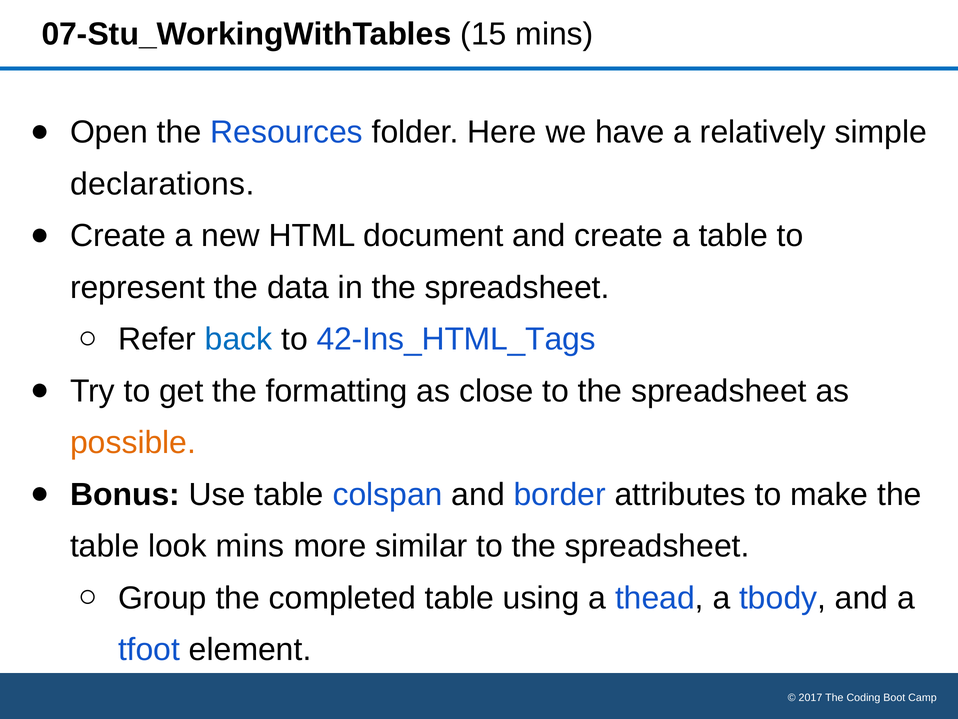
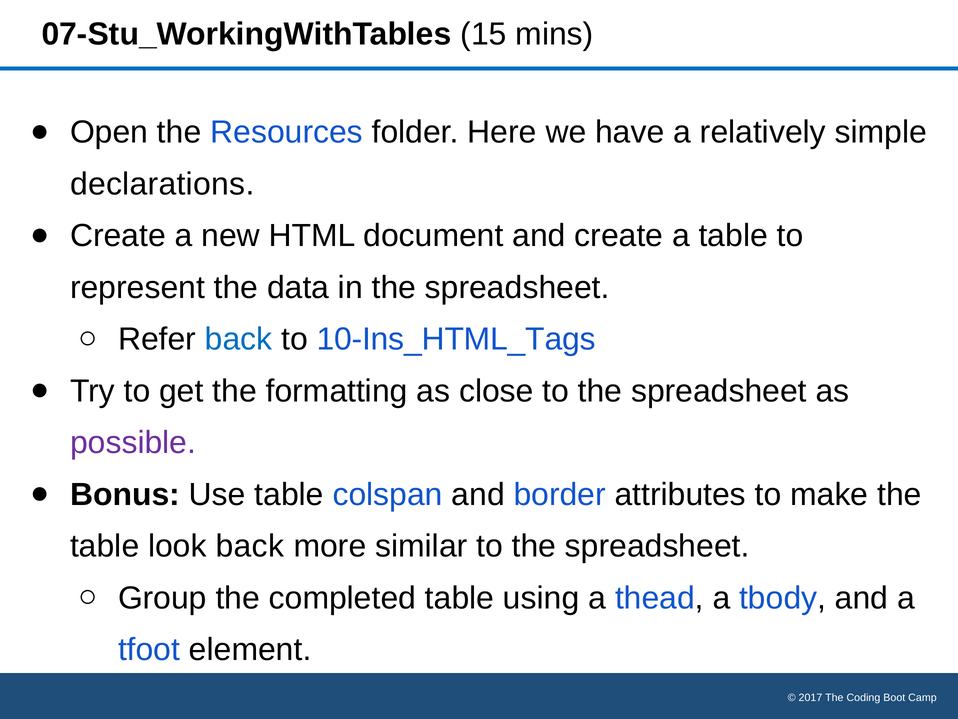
42-Ins_HTML_Tags: 42-Ins_HTML_Tags -> 10-Ins_HTML_Tags (456, 339)
possible colour: orange -> purple (133, 442)
look mins: mins -> back (250, 546)
